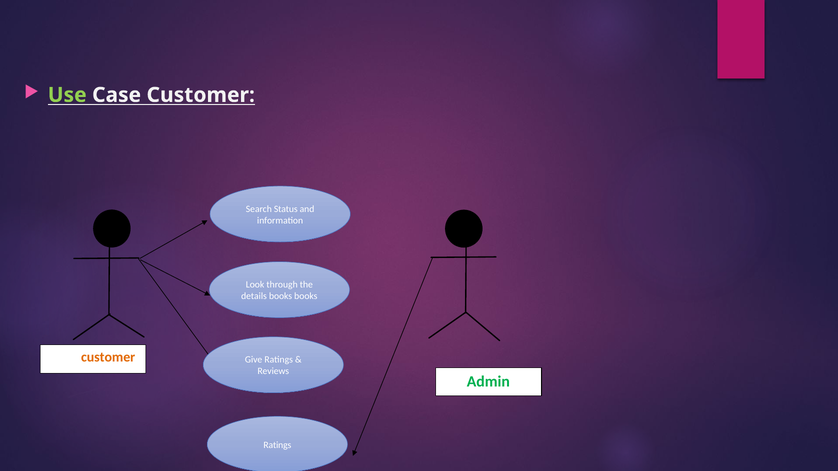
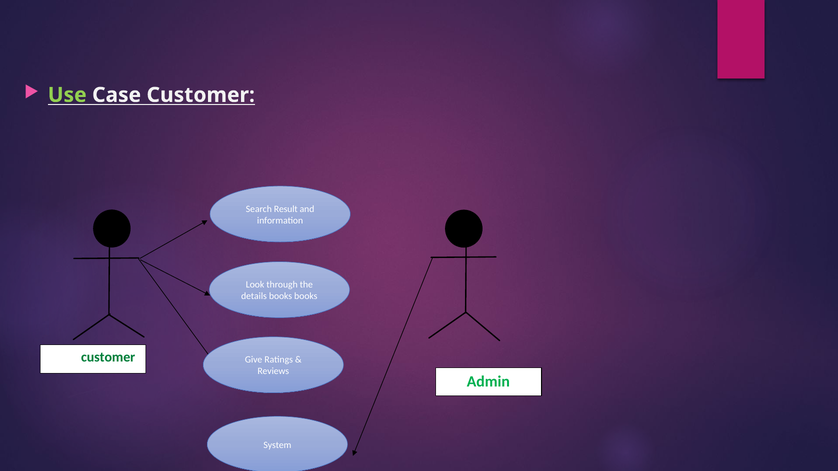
Status: Status -> Result (286, 209)
customer colour: orange -> green (108, 358)
Ratings: Ratings -> System (277, 445)
